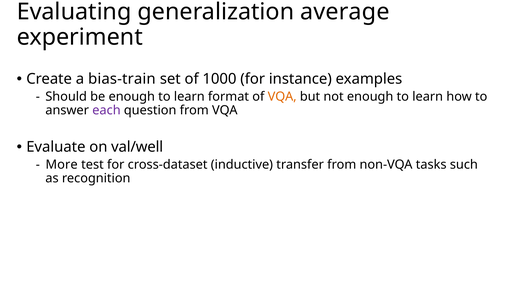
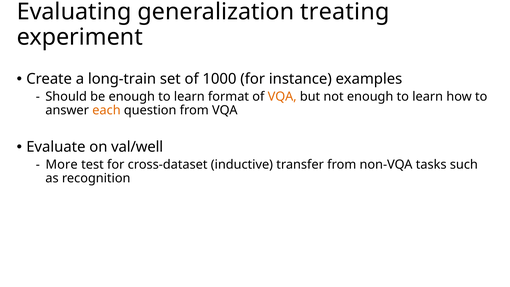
average: average -> treating (345, 12)
bias-train: bias-train -> long-train (122, 79)
each colour: purple -> orange (106, 110)
